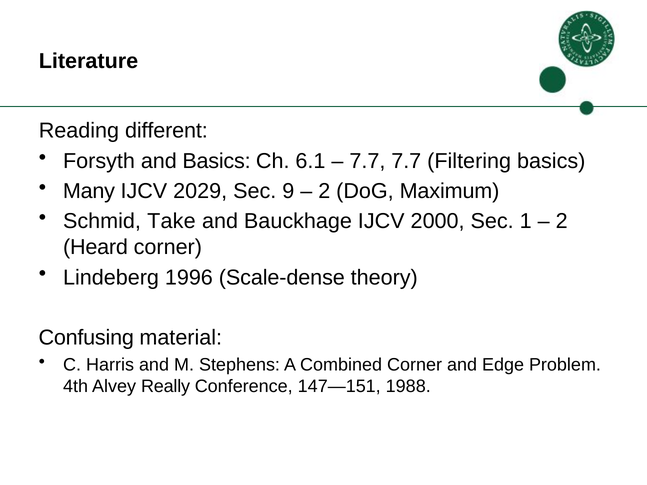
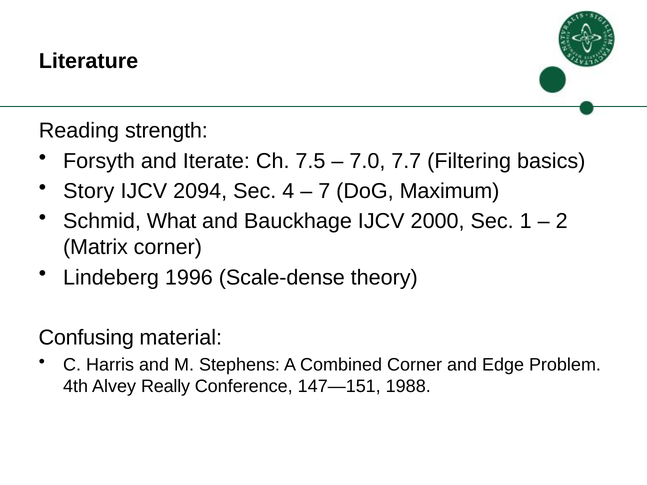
different: different -> strength (166, 131)
and Basics: Basics -> Iterate (216, 161)
6.1: 6.1 -> 7.5 (310, 161)
7.7: 7.7 -> 7.0 (367, 161)
Many: Many -> Story (89, 191)
2029: 2029 -> 2094 (200, 191)
9: 9 -> 4 (288, 191)
2: 2 -> 7 (324, 191)
Take: Take -> What (172, 221)
Heard: Heard -> Matrix (95, 247)
